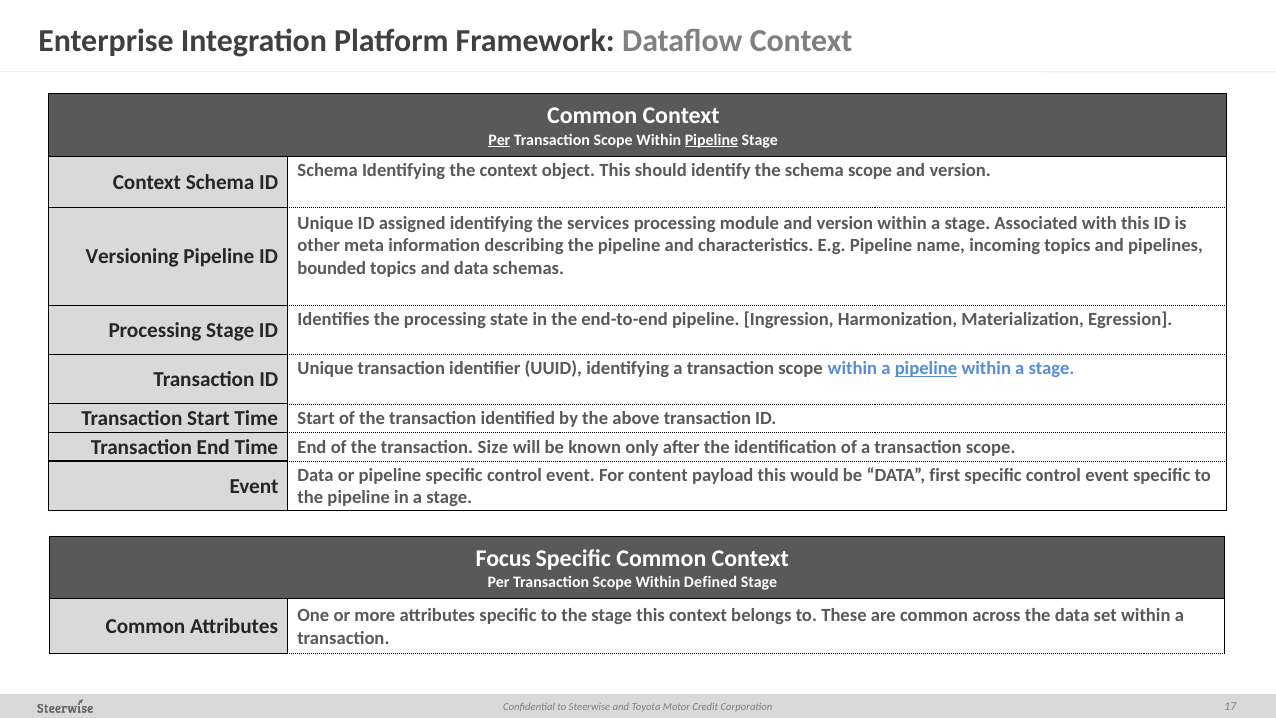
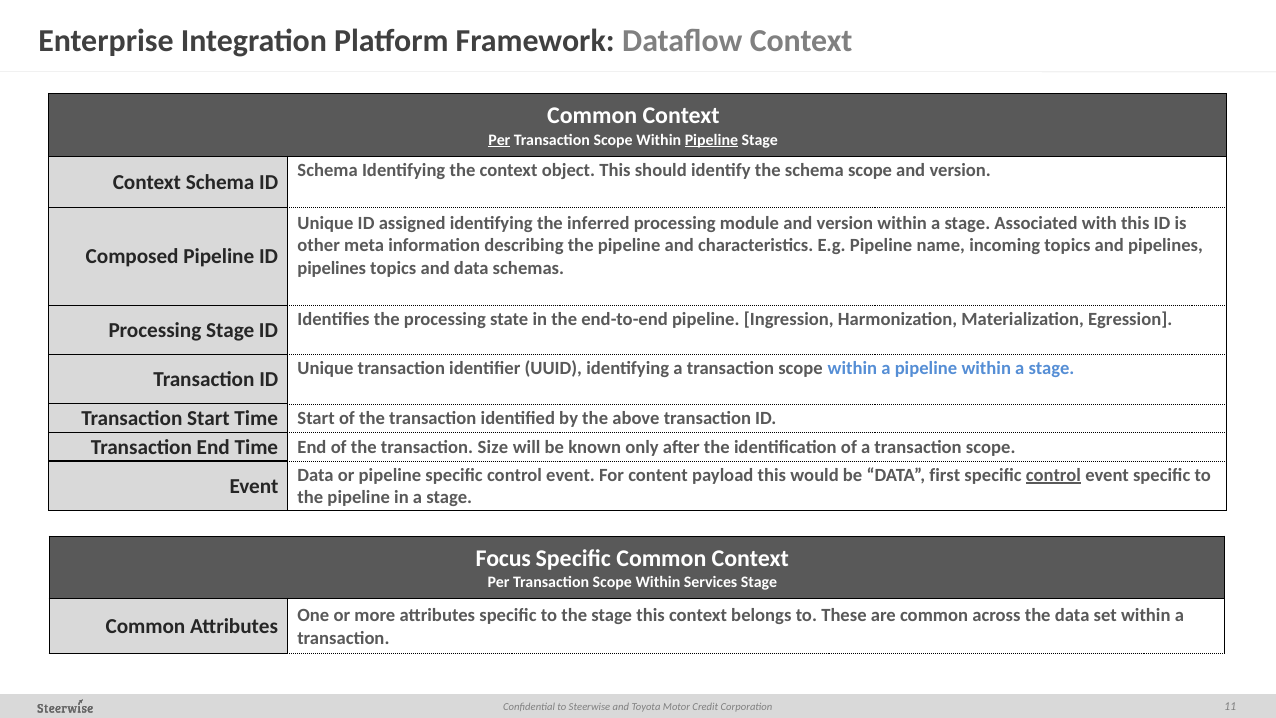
services: services -> inferred (598, 223)
Versioning: Versioning -> Composed (132, 257)
bounded: bounded -> pipelines (332, 268)
pipeline underline: present -> none (926, 368)
control underline: none -> present (1053, 475)
Defined: Defined -> Services (711, 582)
17: 17 -> 11 (1230, 707)
